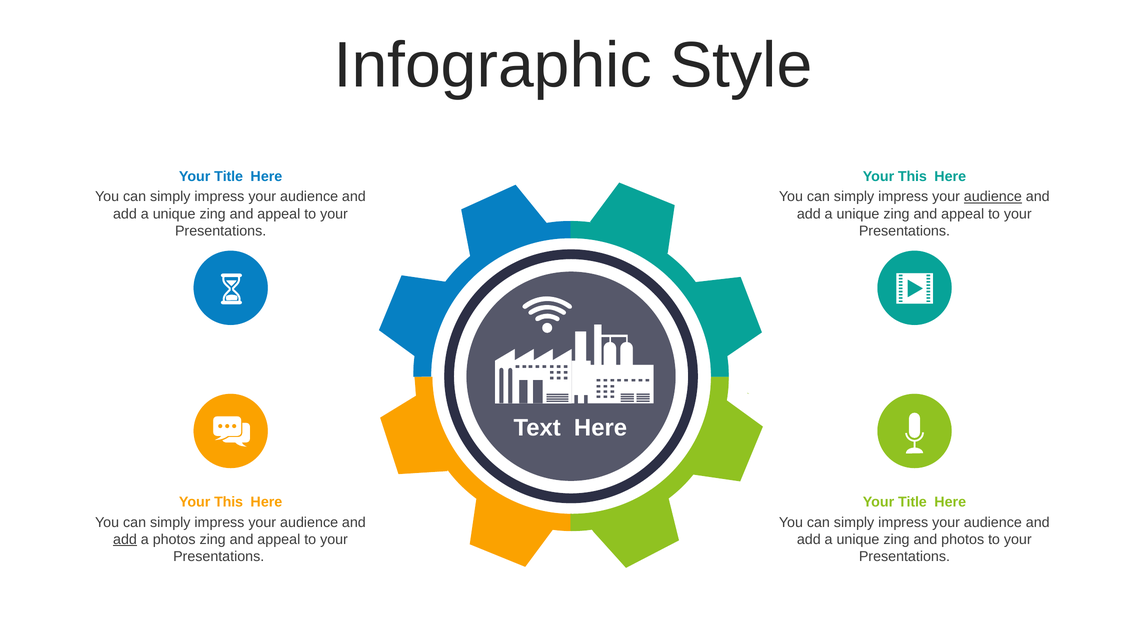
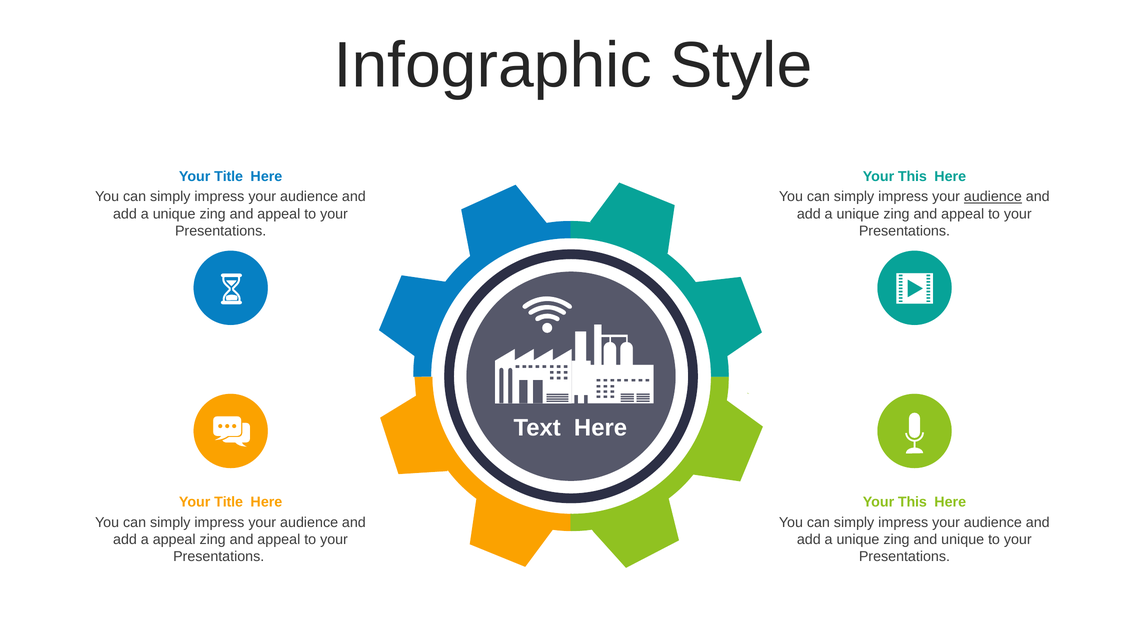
This: This -> Title (229, 502)
Title: Title -> This (912, 502)
add underline: present -> none (125, 539)
a photos: photos -> appeal (174, 539)
and photos: photos -> unique (963, 539)
